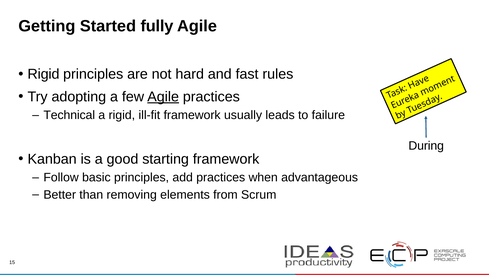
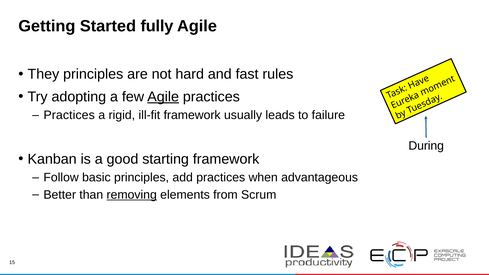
Rigid: Rigid -> They (43, 74)
Technical: Technical -> Practices (69, 115)
removing underline: none -> present (132, 195)
